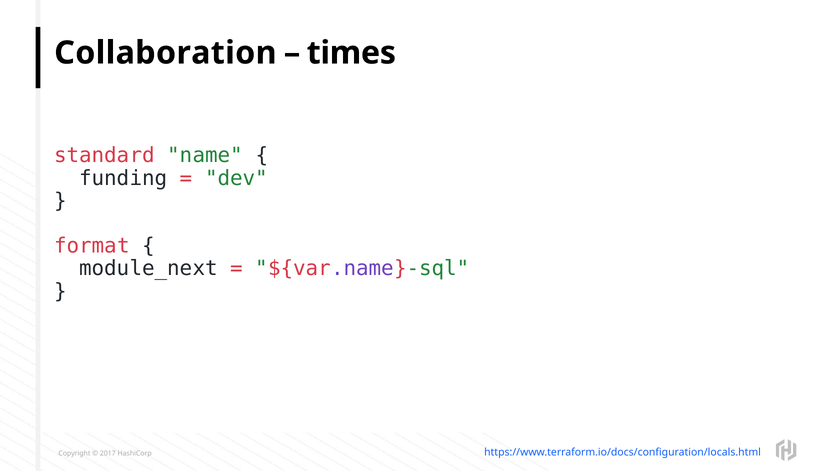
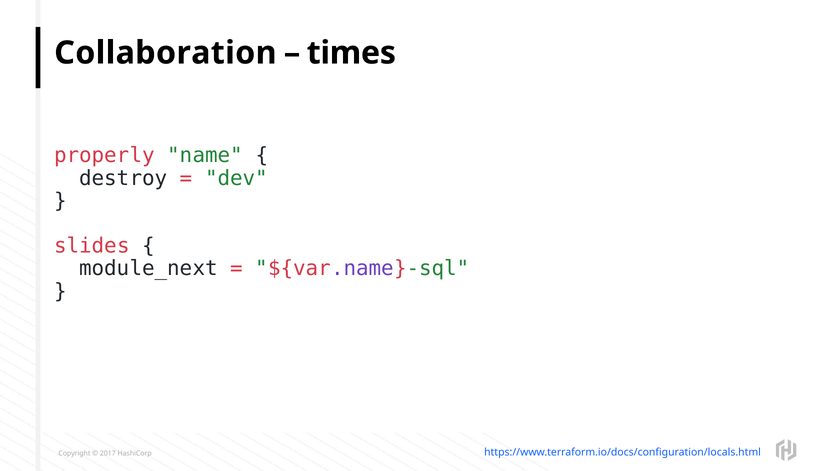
standard: standard -> properly (104, 155)
funding: funding -> destroy (123, 178)
format: format -> slides (92, 246)
